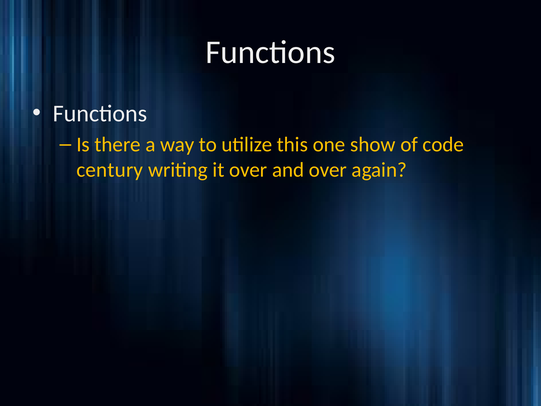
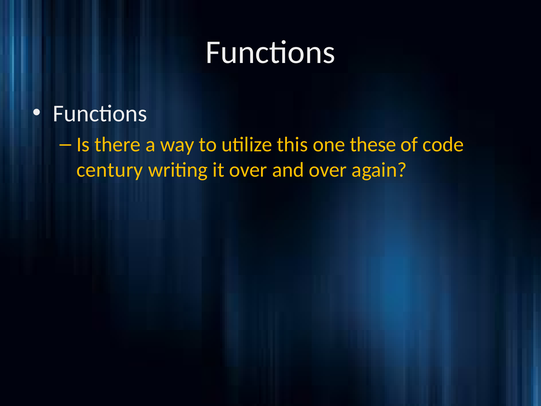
show: show -> these (373, 145)
